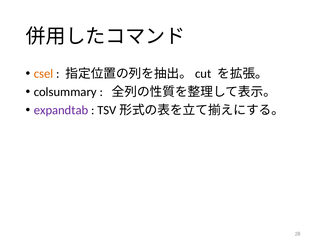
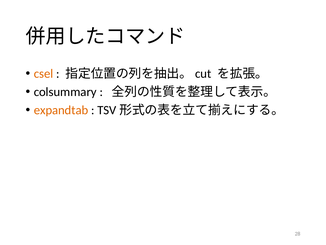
expandtab colour: purple -> orange (61, 110)
